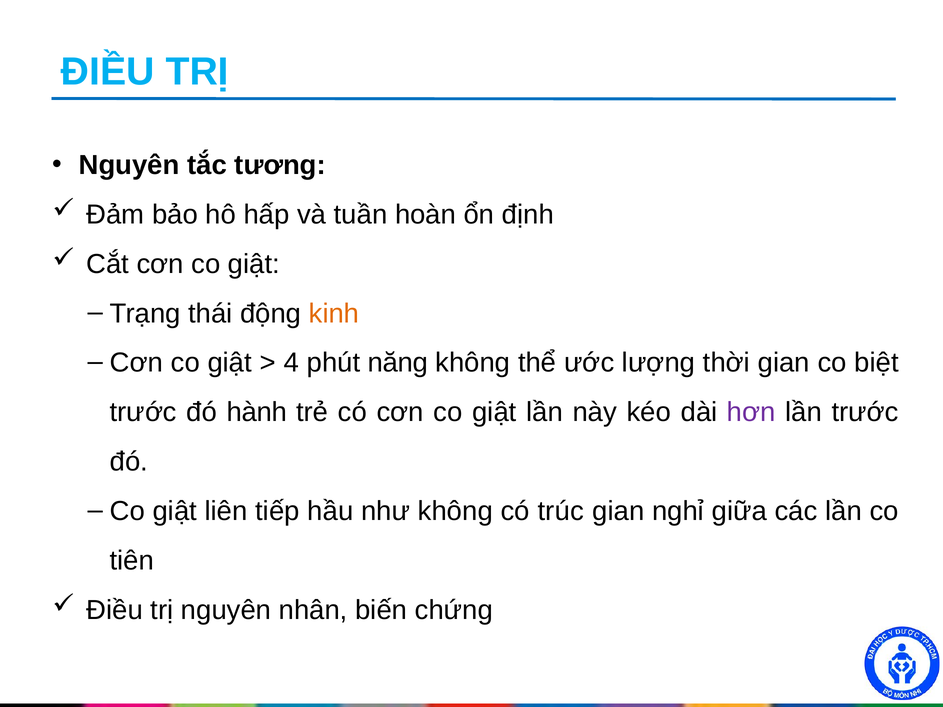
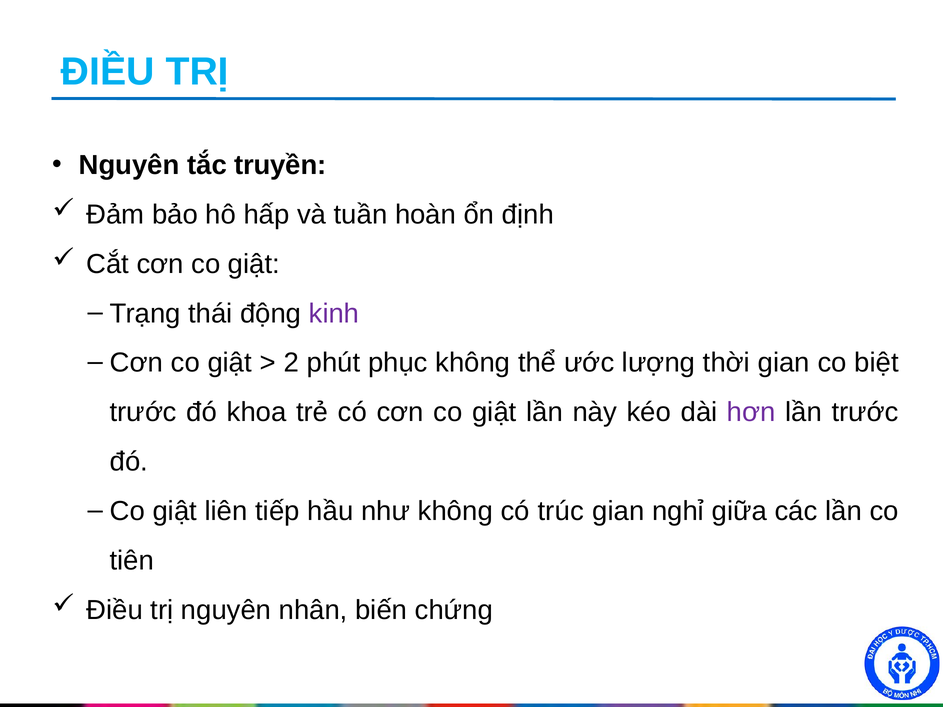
tương: tương -> truyền (280, 165)
kinh colour: orange -> purple (334, 314)
4: 4 -> 2 (291, 363)
năng: năng -> phục (398, 363)
hành: hành -> khoa (257, 413)
